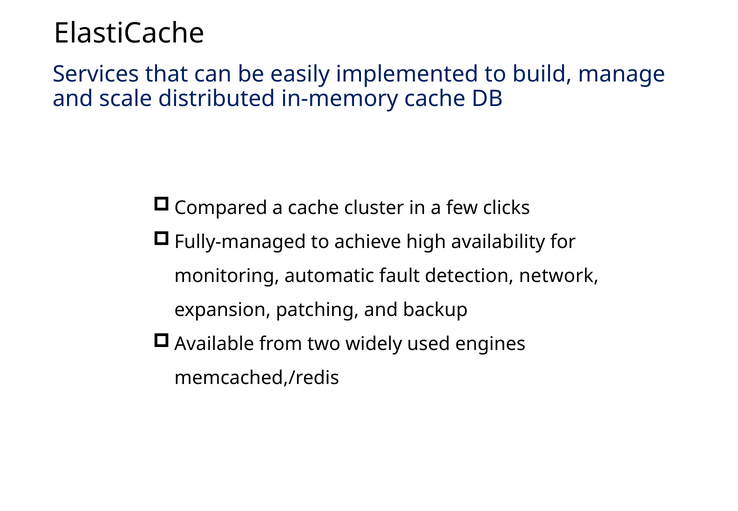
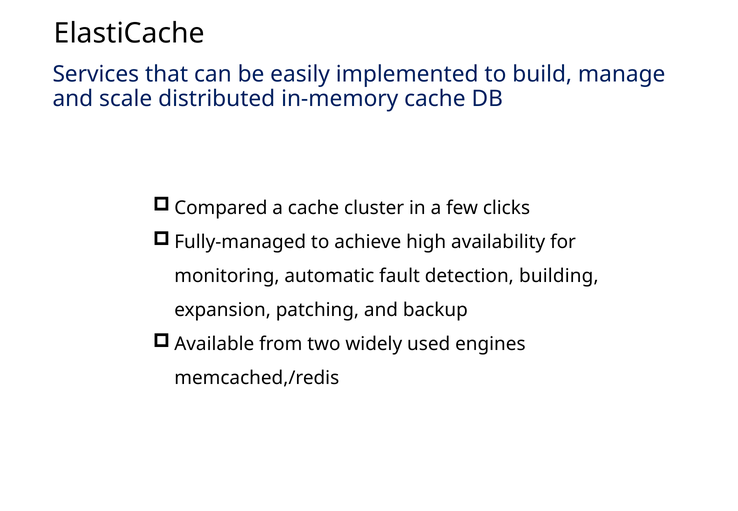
network: network -> building (559, 276)
